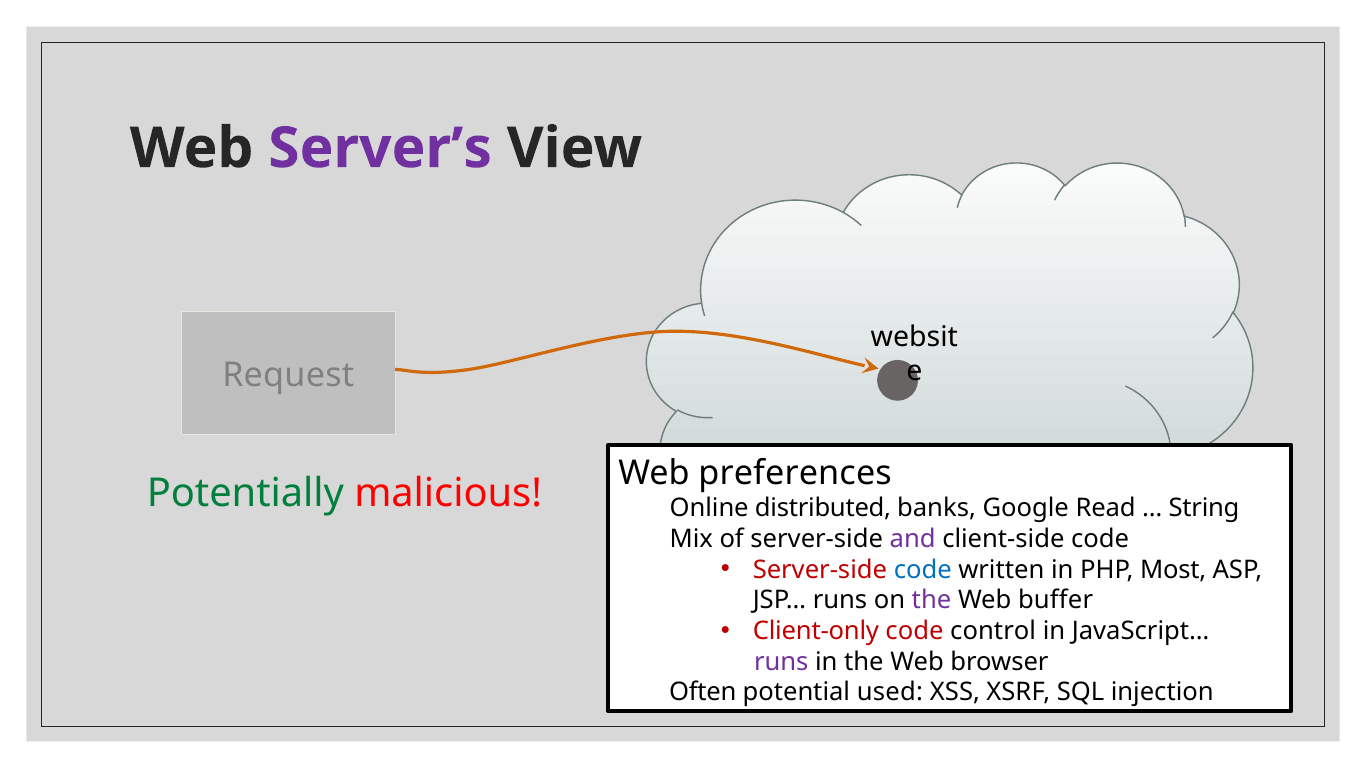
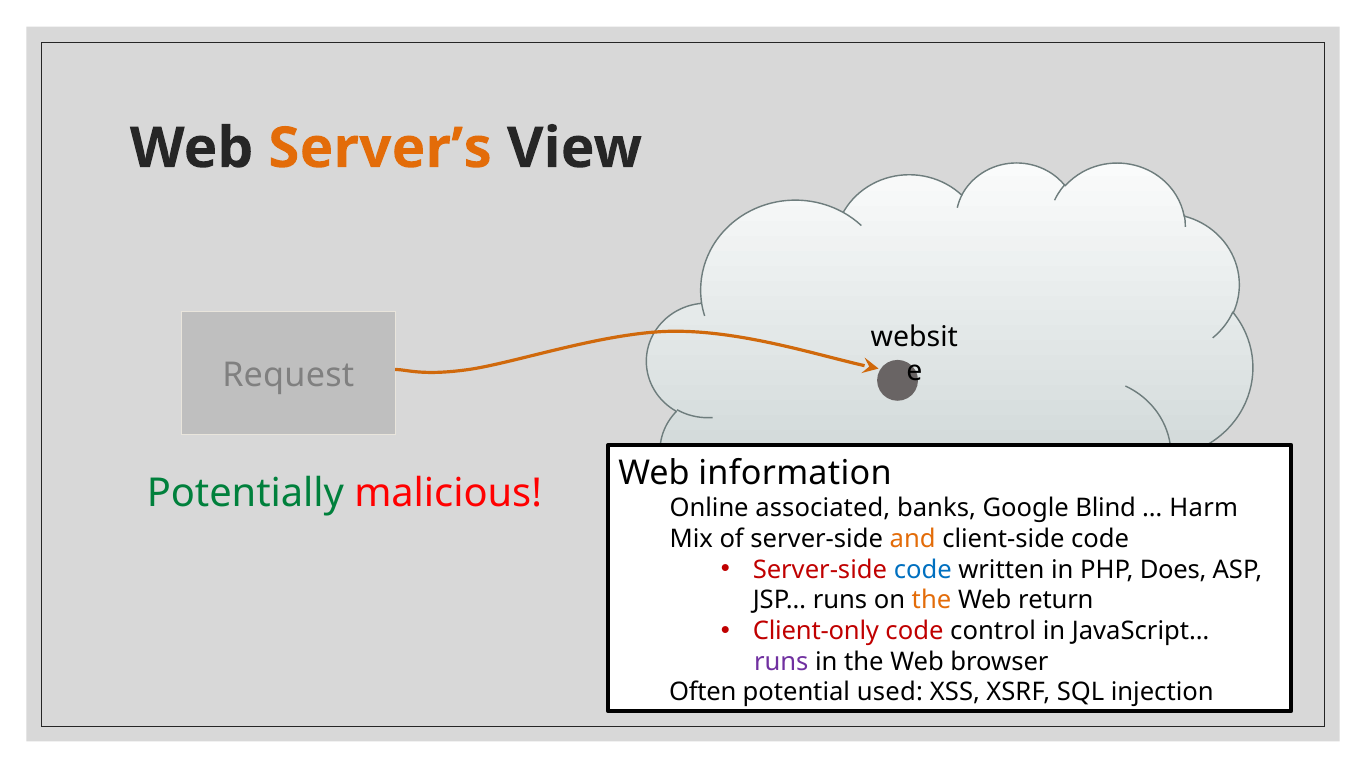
Server’s colour: purple -> orange (380, 148)
preferences: preferences -> information (795, 473)
distributed: distributed -> associated (823, 508)
Read: Read -> Blind (1106, 508)
String: String -> Harm (1204, 508)
and colour: purple -> orange (913, 539)
Most: Most -> Does (1173, 570)
the colour: purple -> orange (932, 601)
buffer: buffer -> return (1056, 601)
